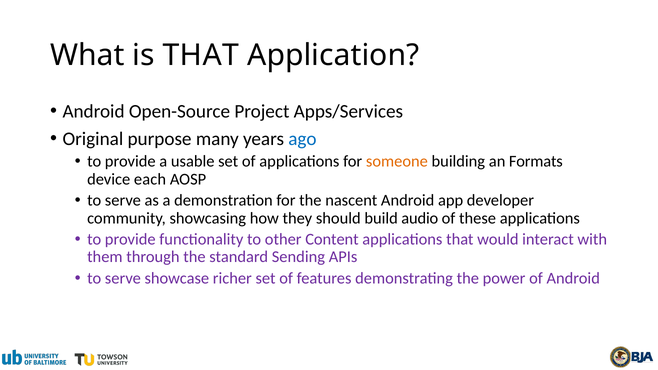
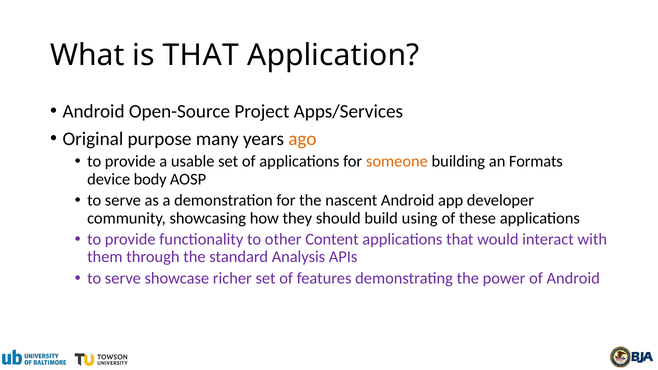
ago colour: blue -> orange (302, 139)
each: each -> body (150, 179)
audio: audio -> using (420, 218)
Sending: Sending -> Analysis (298, 257)
